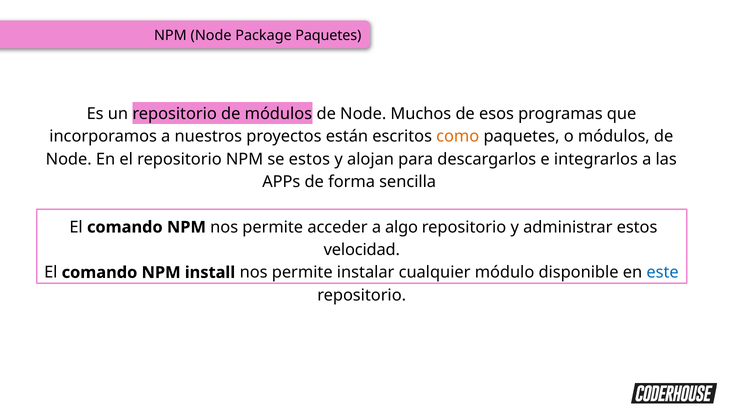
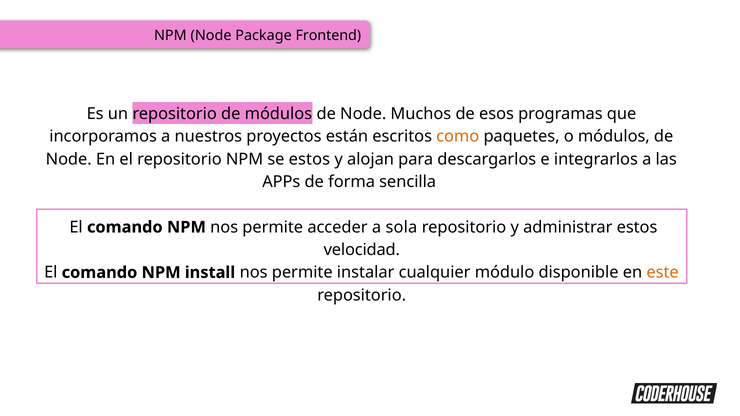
Package Paquetes: Paquetes -> Frontend (328, 35)
algo: algo -> sola (401, 227)
este colour: blue -> orange (663, 273)
